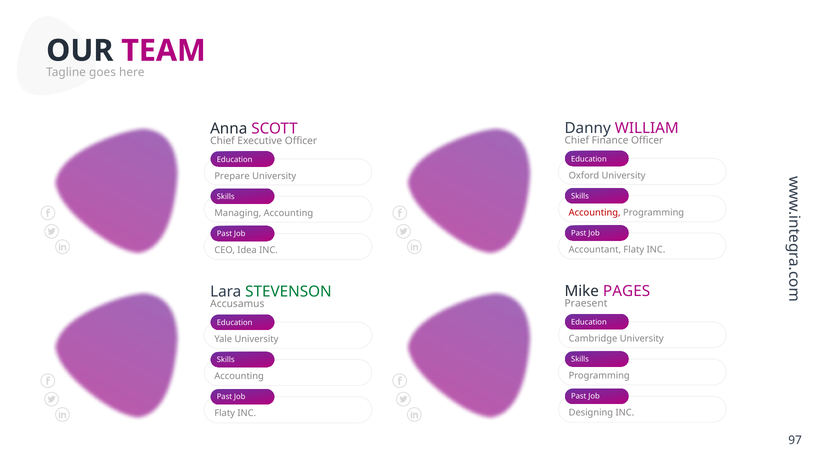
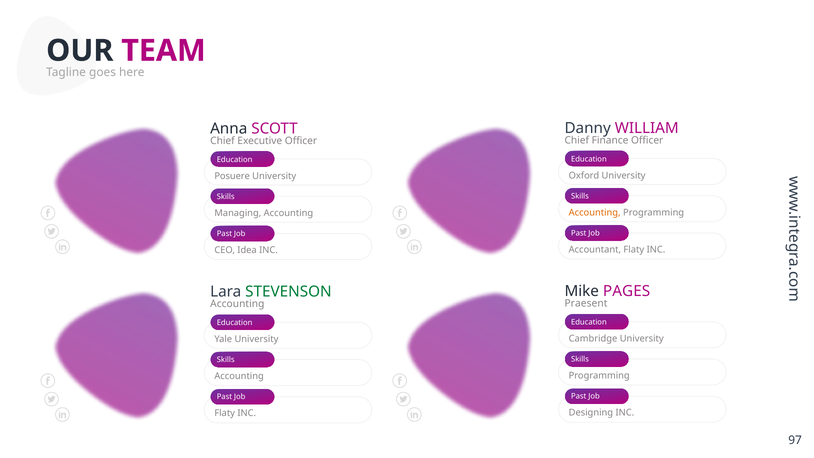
Prepare: Prepare -> Posuere (232, 176)
Accounting colour: red -> orange (595, 212)
Accusamus: Accusamus -> Accounting (237, 304)
